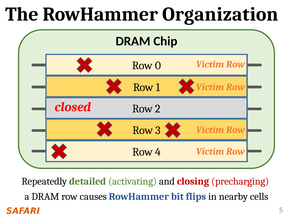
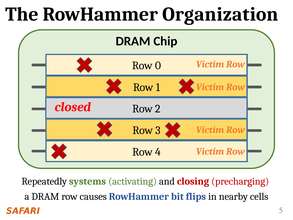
detailed: detailed -> systems (88, 181)
